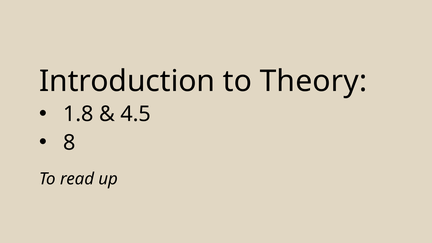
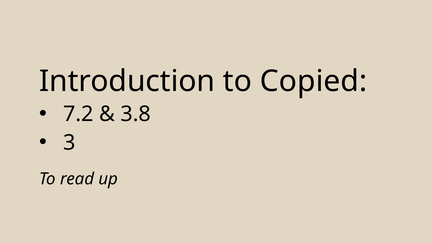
Theory: Theory -> Copied (313, 81)
1.8: 1.8 -> 7.2 (78, 114)
4.5: 4.5 -> 3.8 (136, 114)
8: 8 -> 3 (69, 143)
